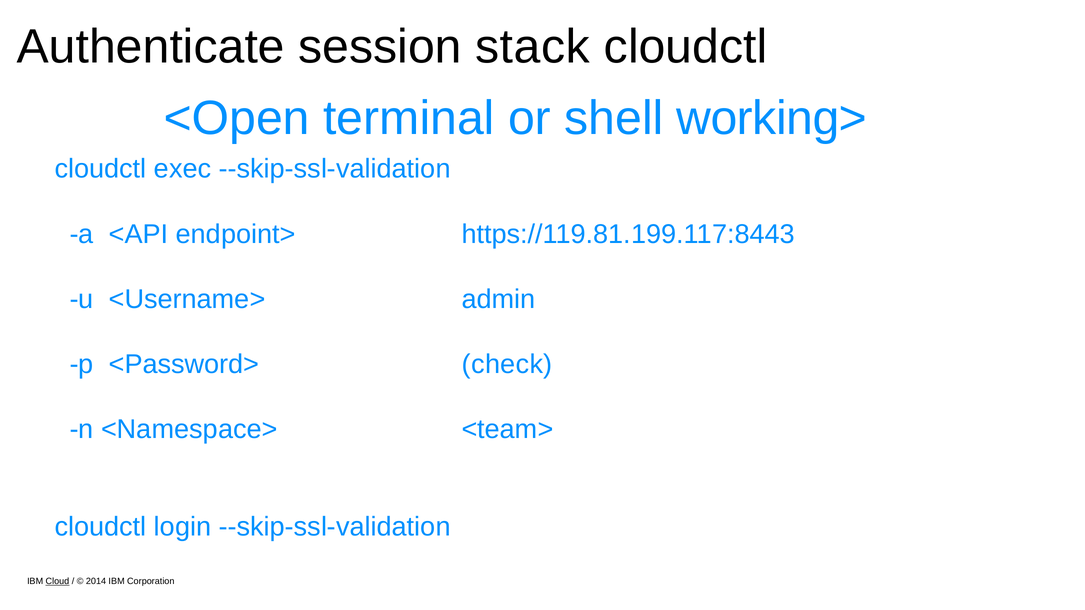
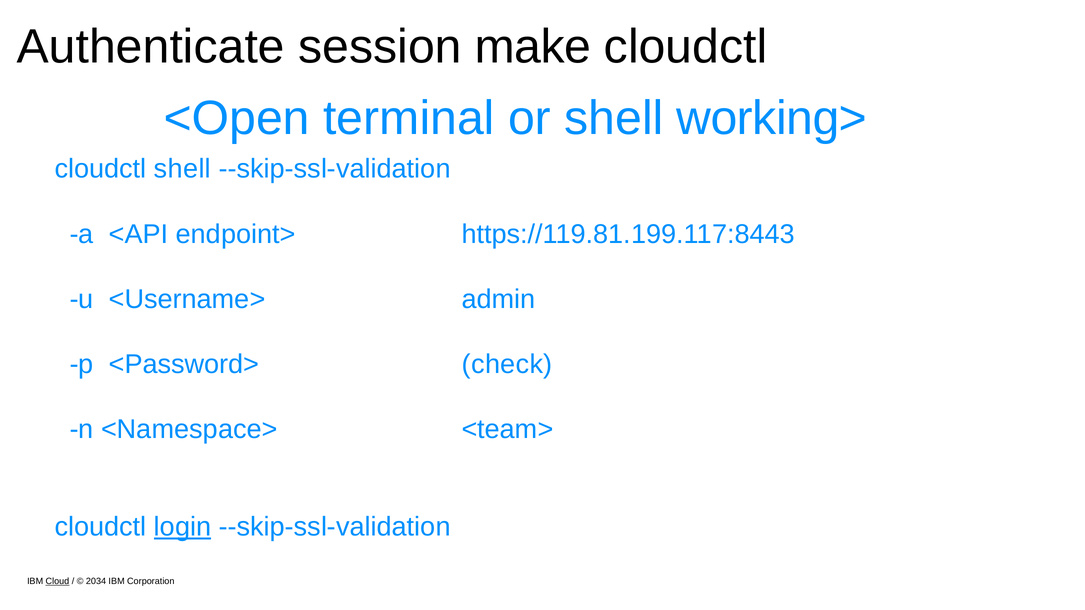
stack: stack -> make (533, 47)
cloudctl exec: exec -> shell (182, 169)
login underline: none -> present (183, 527)
2014: 2014 -> 2034 (96, 582)
